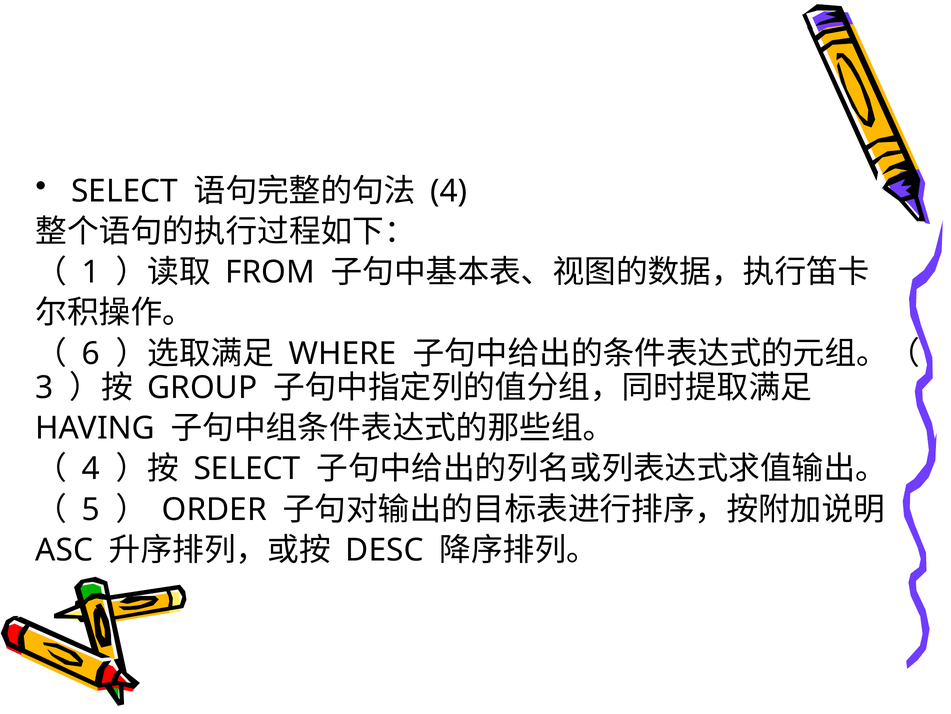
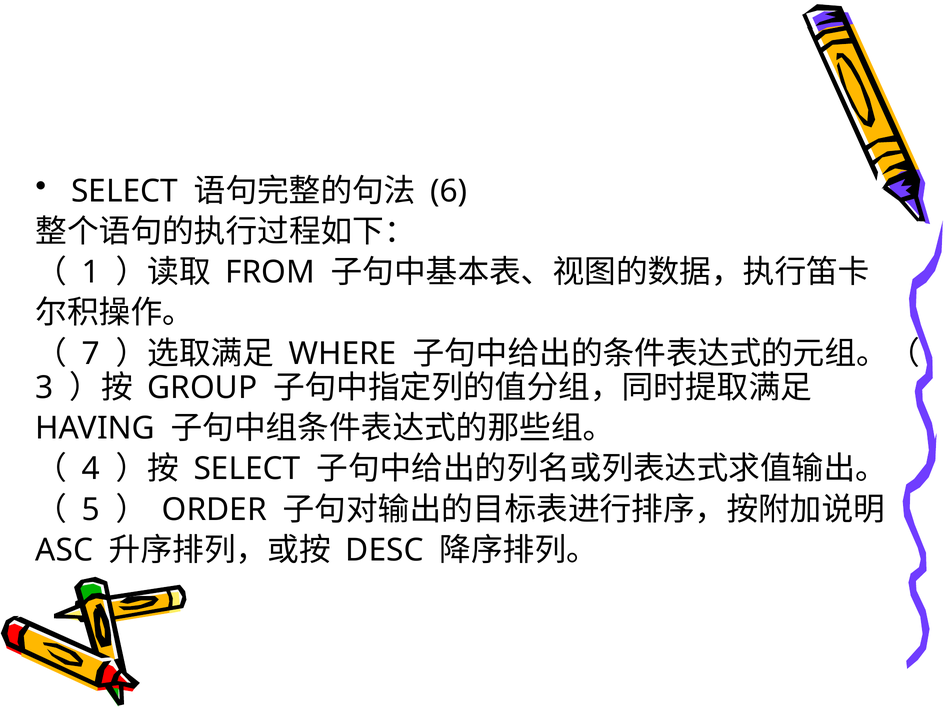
4: 4 -> 6 (449, 191)
6: 6 -> 7 (91, 353)
